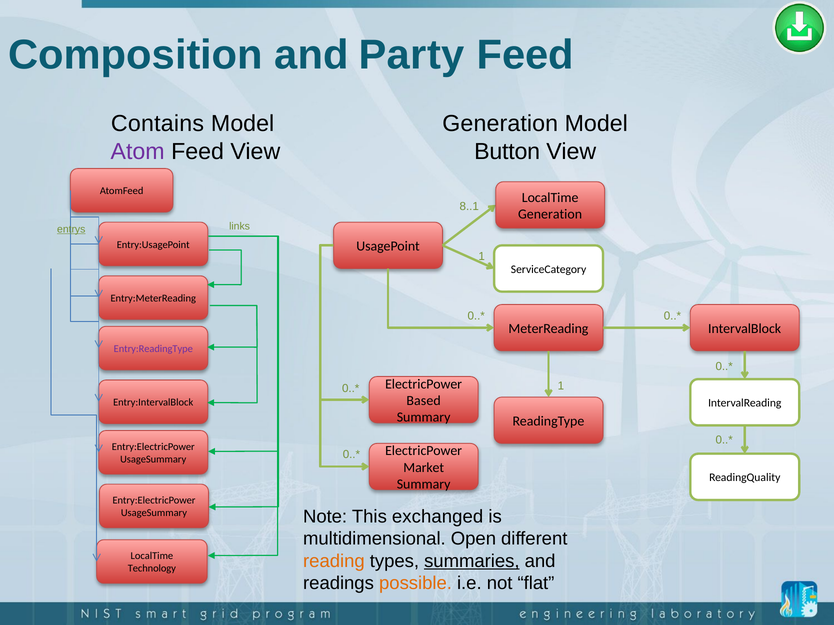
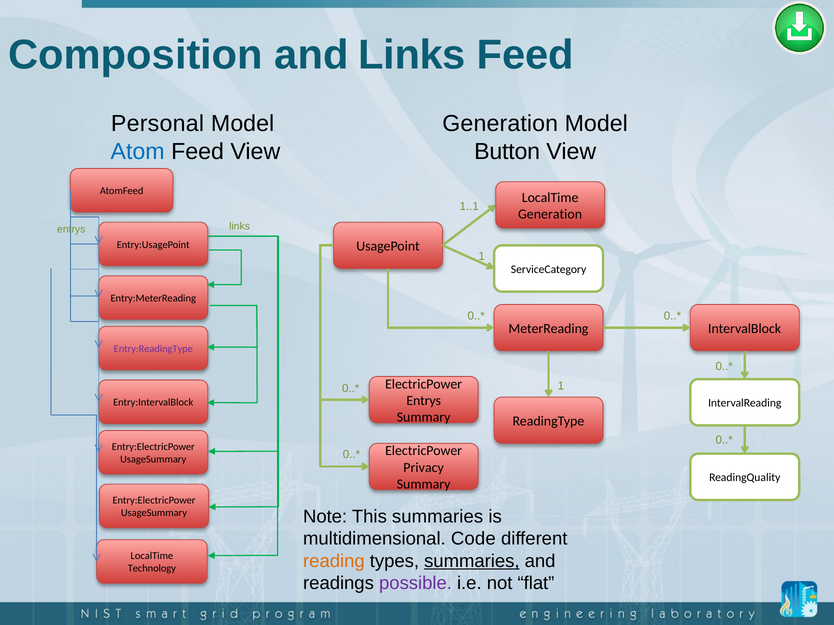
and Party: Party -> Links (412, 55)
Contains: Contains -> Personal (158, 124)
Atom colour: purple -> blue (138, 152)
8..1: 8..1 -> 1..1 (469, 206)
entrys underline: present -> none (71, 230)
Based: Based -> Entrys (424, 401)
Market: Market -> Privacy (424, 468)
This exchanged: exchanged -> summaries (438, 517)
Open: Open -> Code (473, 539)
possible colour: orange -> purple (416, 584)
